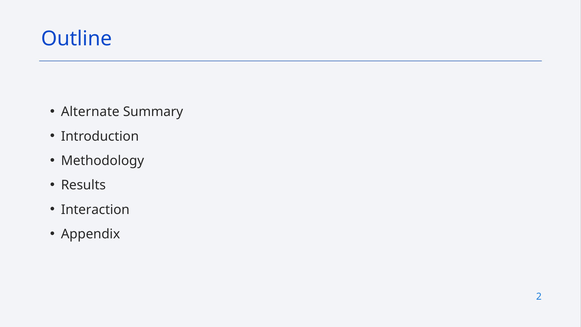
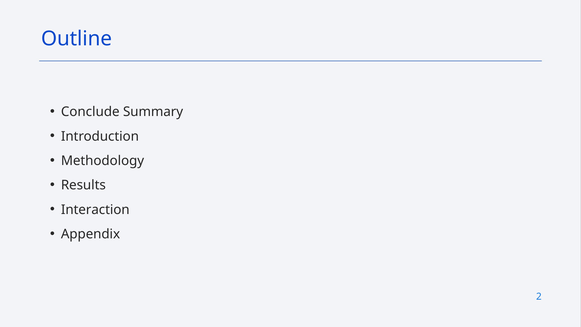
Alternate: Alternate -> Conclude (90, 112)
